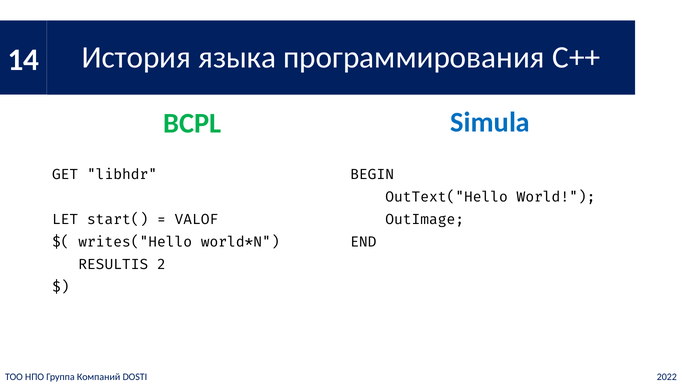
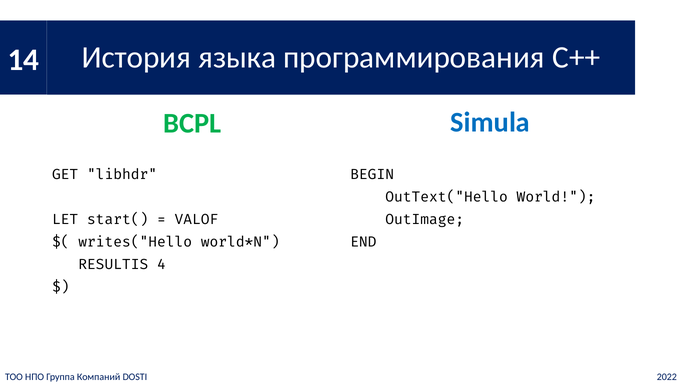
2: 2 -> 4 (161, 264)
